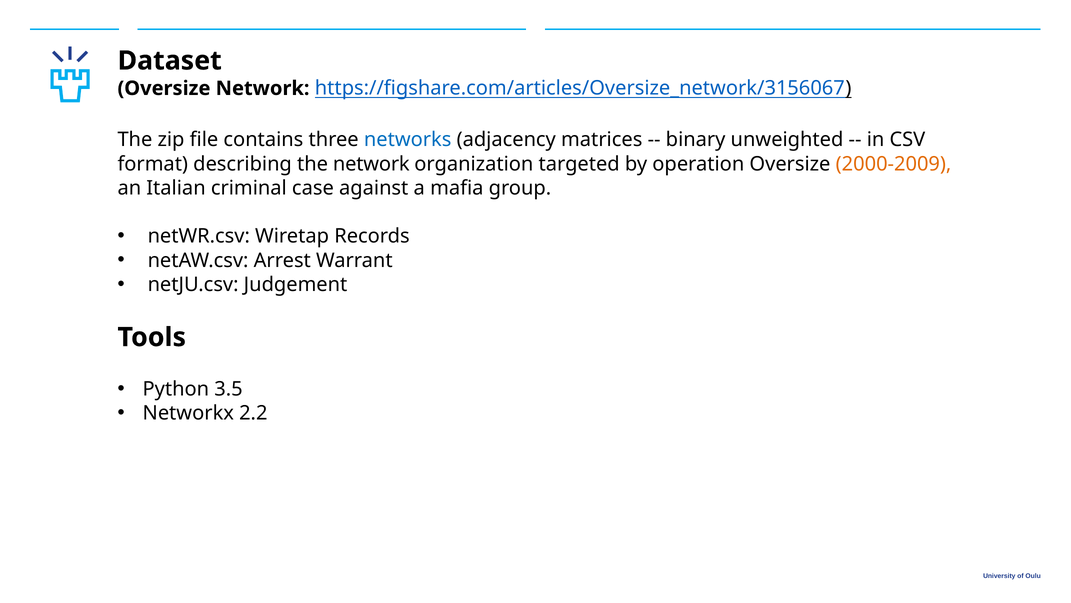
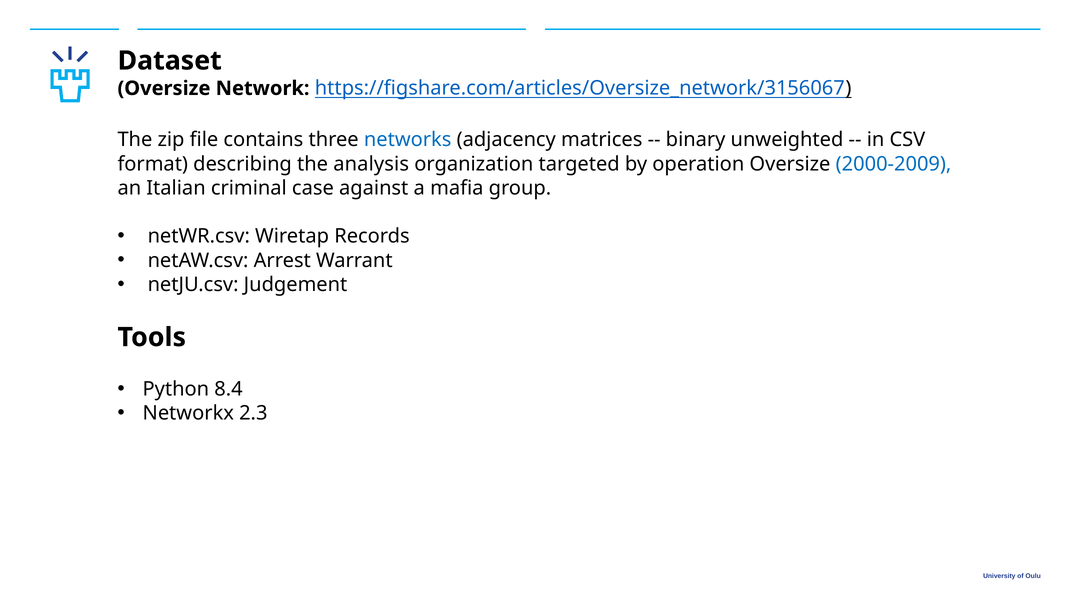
the network: network -> analysis (371, 164)
2000-2009 colour: orange -> blue (894, 164)
3.5: 3.5 -> 8.4 (228, 389)
2.2: 2.2 -> 2.3 (253, 413)
